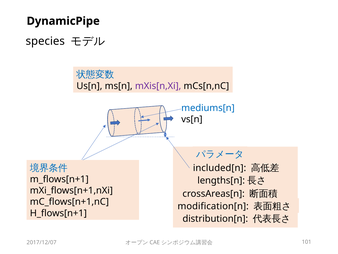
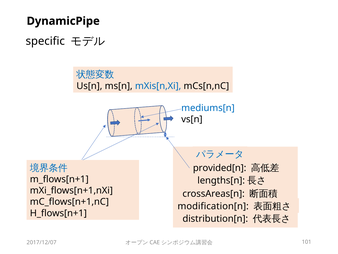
species: species -> specific (45, 41)
mXis[n,Xi colour: purple -> blue (158, 86)
included[n: included[n -> provided[n (220, 168)
